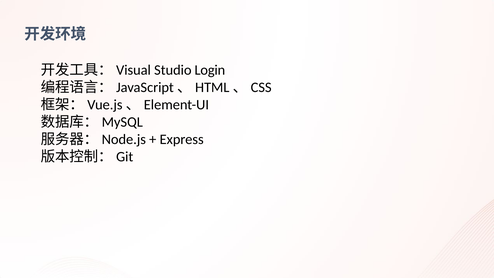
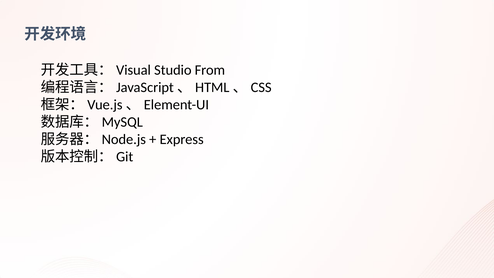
Login: Login -> From (210, 70)
